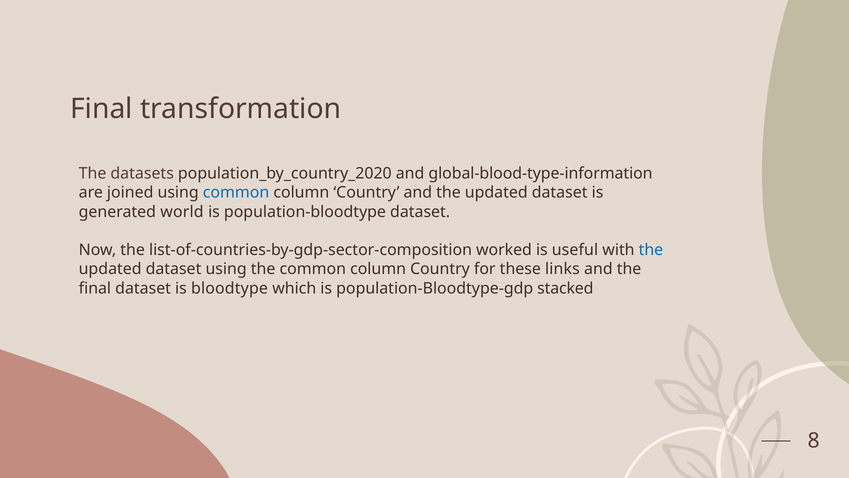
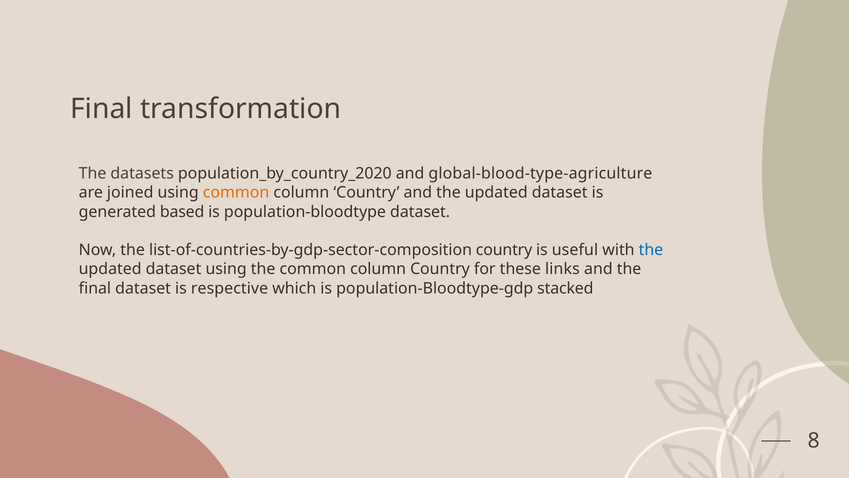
global-blood-type-information: global-blood-type-information -> global-blood-type-agriculture (540, 173)
common colour: blue -> orange (236, 193)
world: world -> based (182, 212)
list-of-countries-by-gdp-sector-composition worked: worked -> country (504, 250)
bloodtype: bloodtype -> respective (230, 288)
